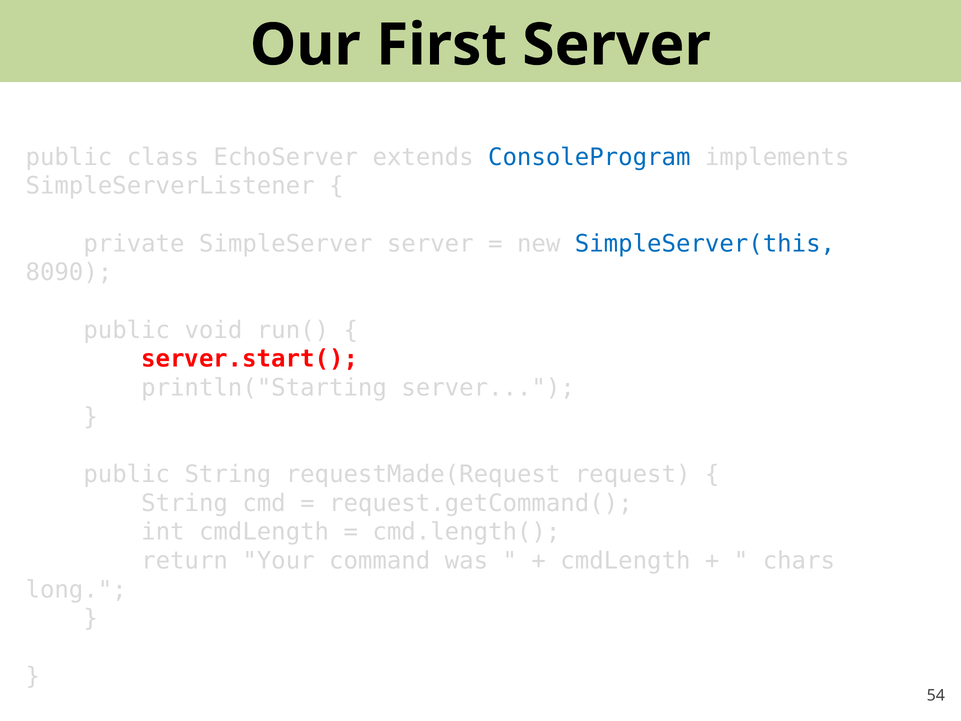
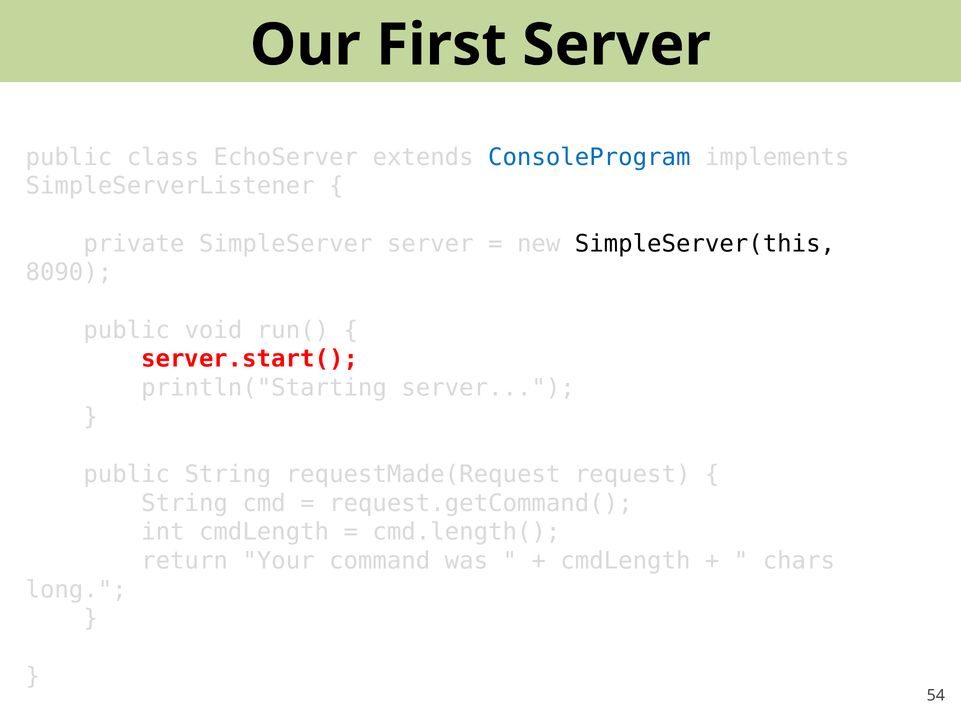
SimpleServer(this colour: blue -> black (705, 244)
